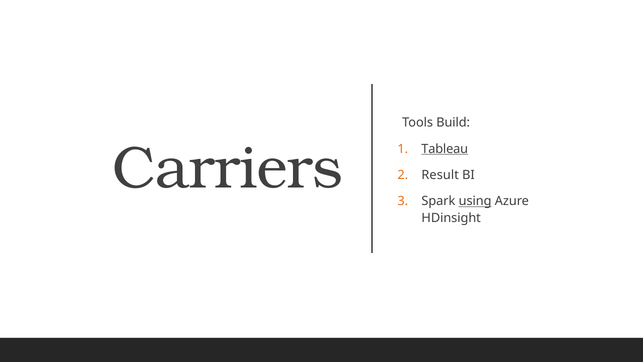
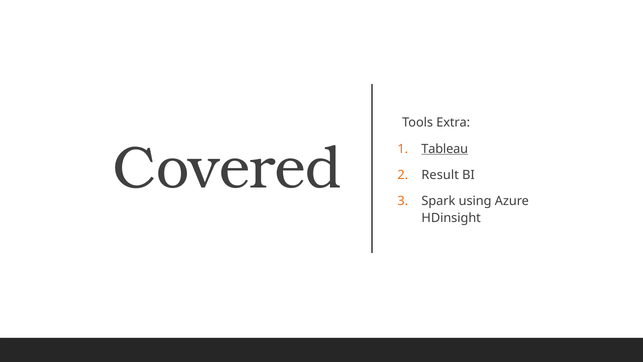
Build: Build -> Extra (453, 123)
Carriers: Carriers -> Covered (227, 168)
using underline: present -> none (475, 201)
